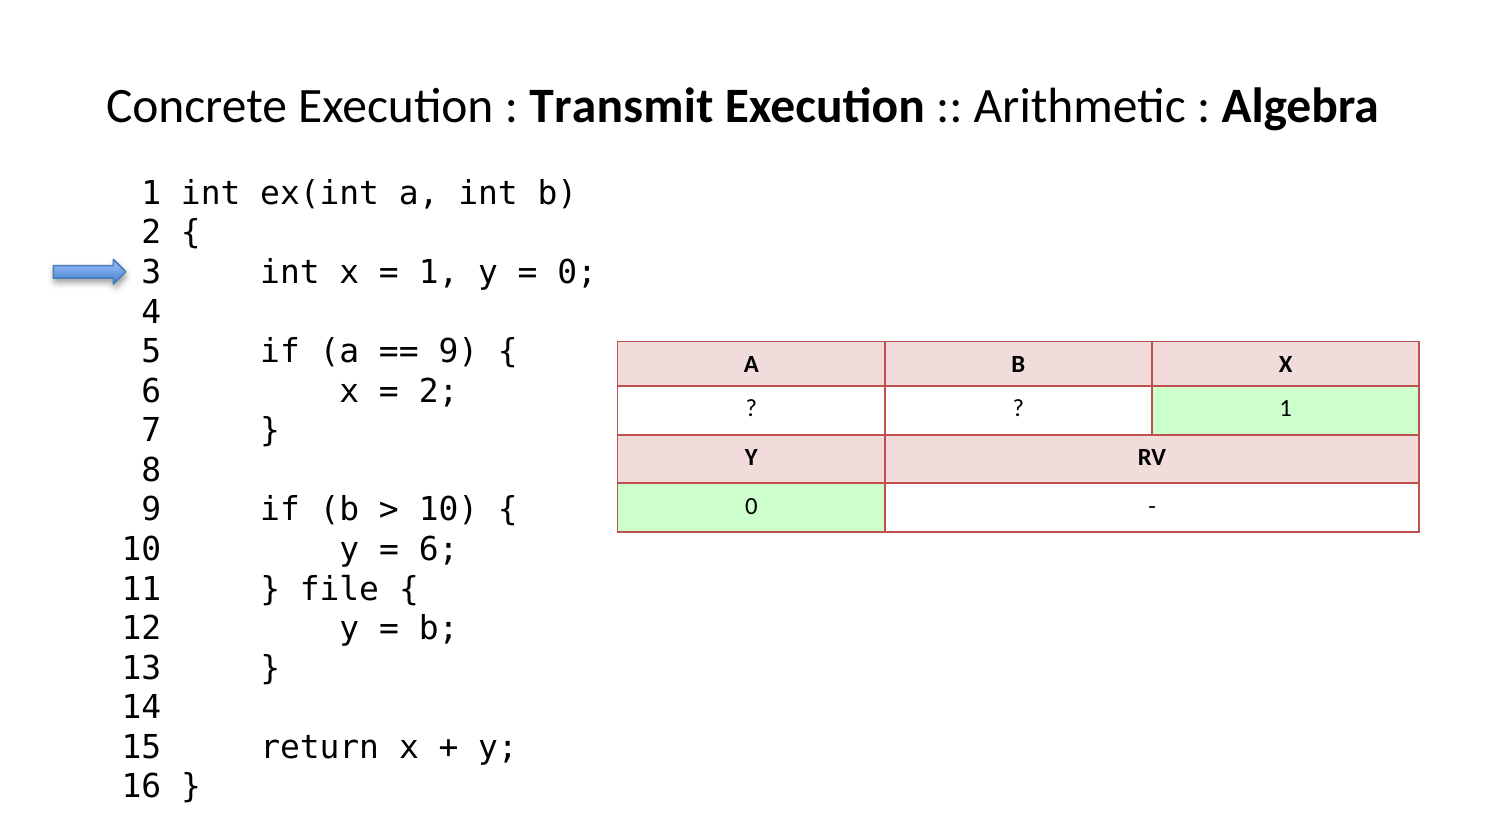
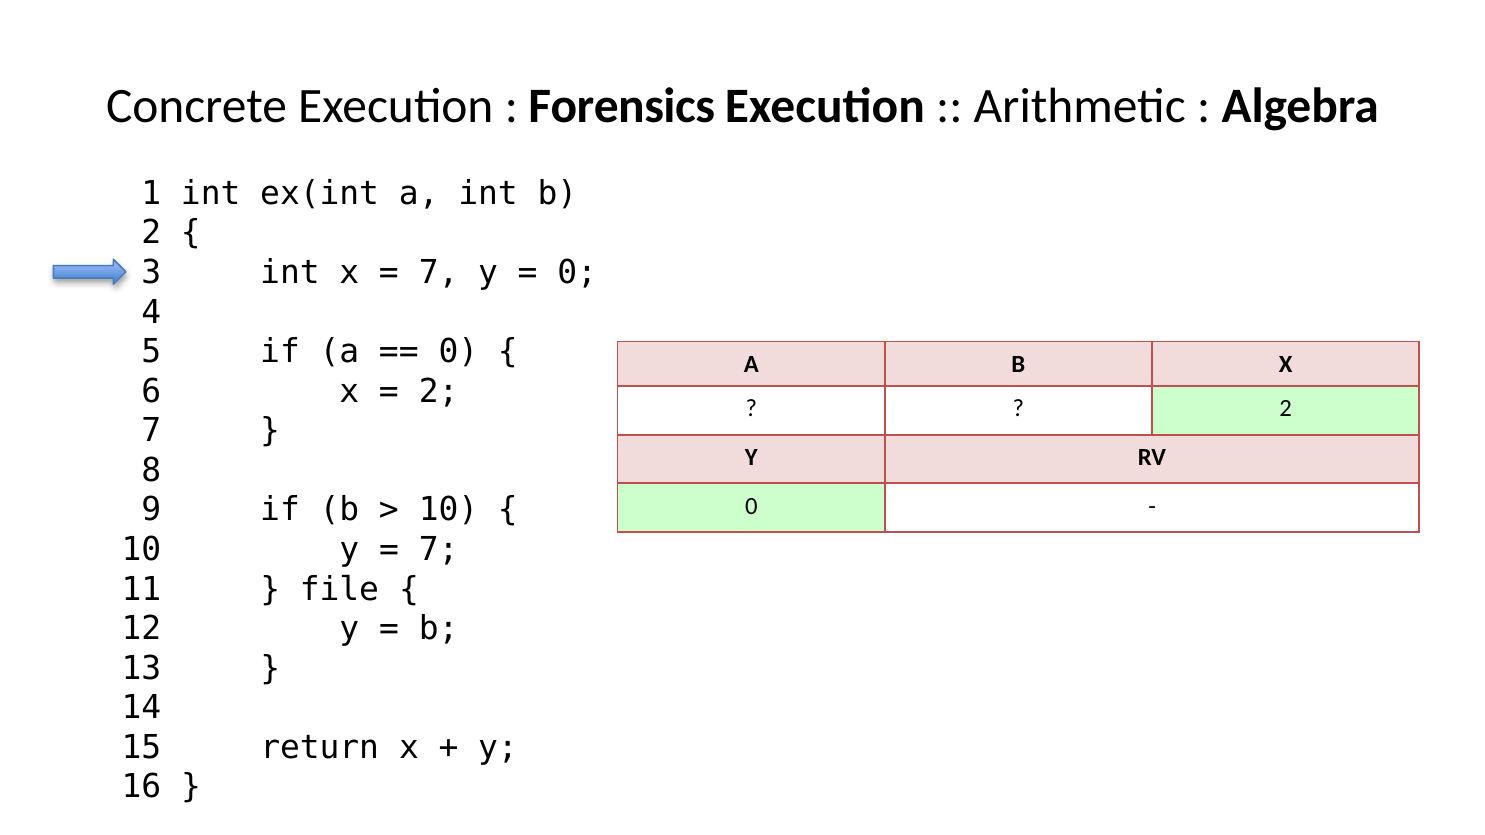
Transmit: Transmit -> Forensics (622, 106)
1: 1 -> 7 (439, 273)
9: 9 -> 0 (458, 352)
1: 1 -> 2 (1286, 409)
6: 6 -> 7 (439, 550)
